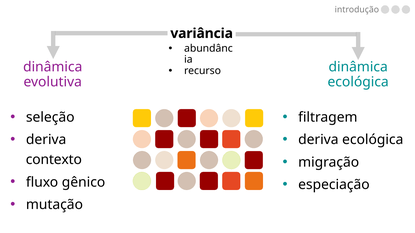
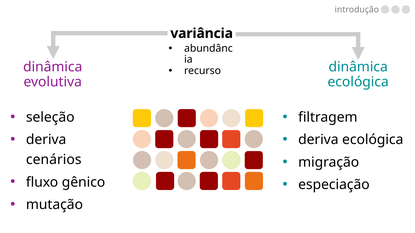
contexto: contexto -> cenários (54, 160)
